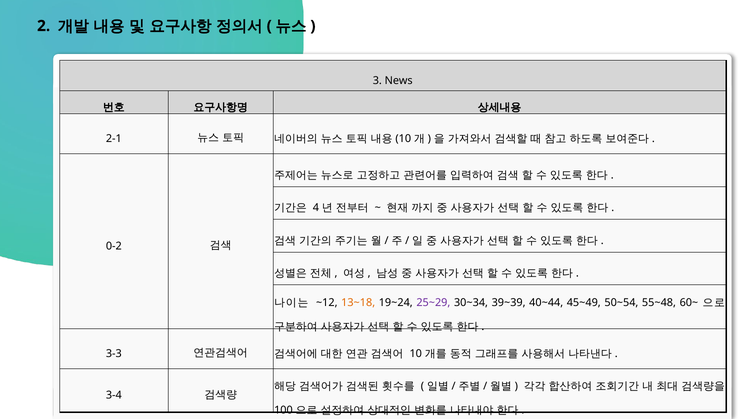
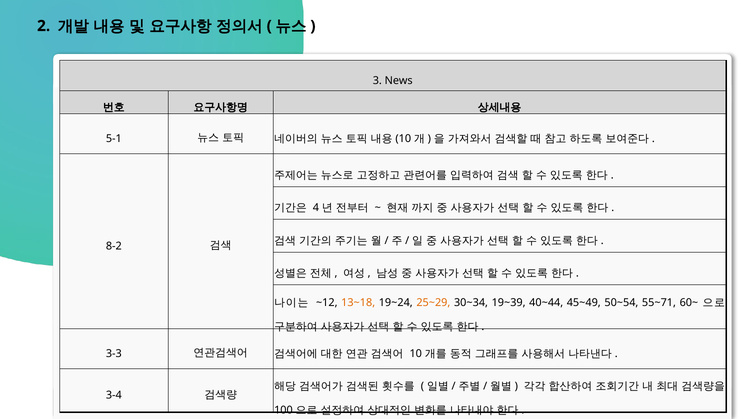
2-1: 2-1 -> 5-1 (114, 139)
0-2: 0-2 -> 8-2 (114, 246)
25~29 colour: purple -> orange (433, 302)
39~39: 39~39 -> 19~39 (509, 302)
55~48: 55~48 -> 55~71 (659, 302)
